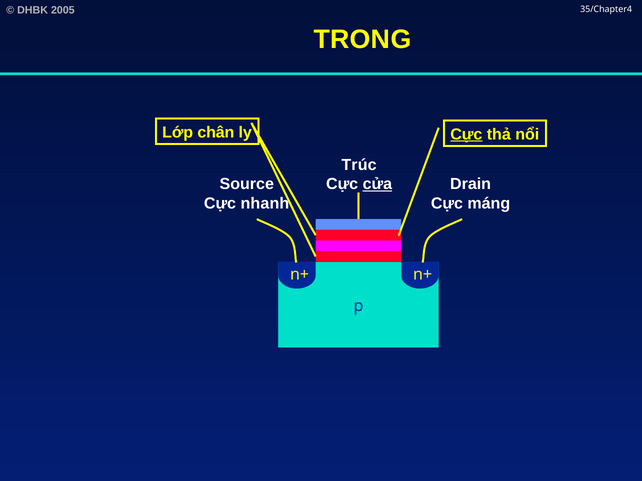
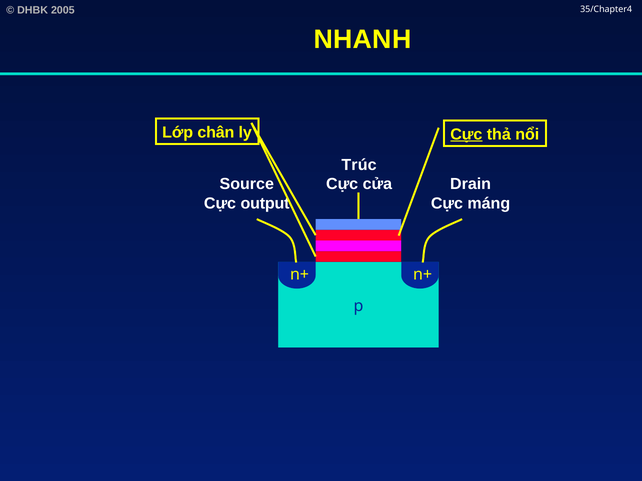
TRONG: TRONG -> NHANH (363, 39)
cửa underline: present -> none (377, 184)
nhanh: nhanh -> output (265, 203)
